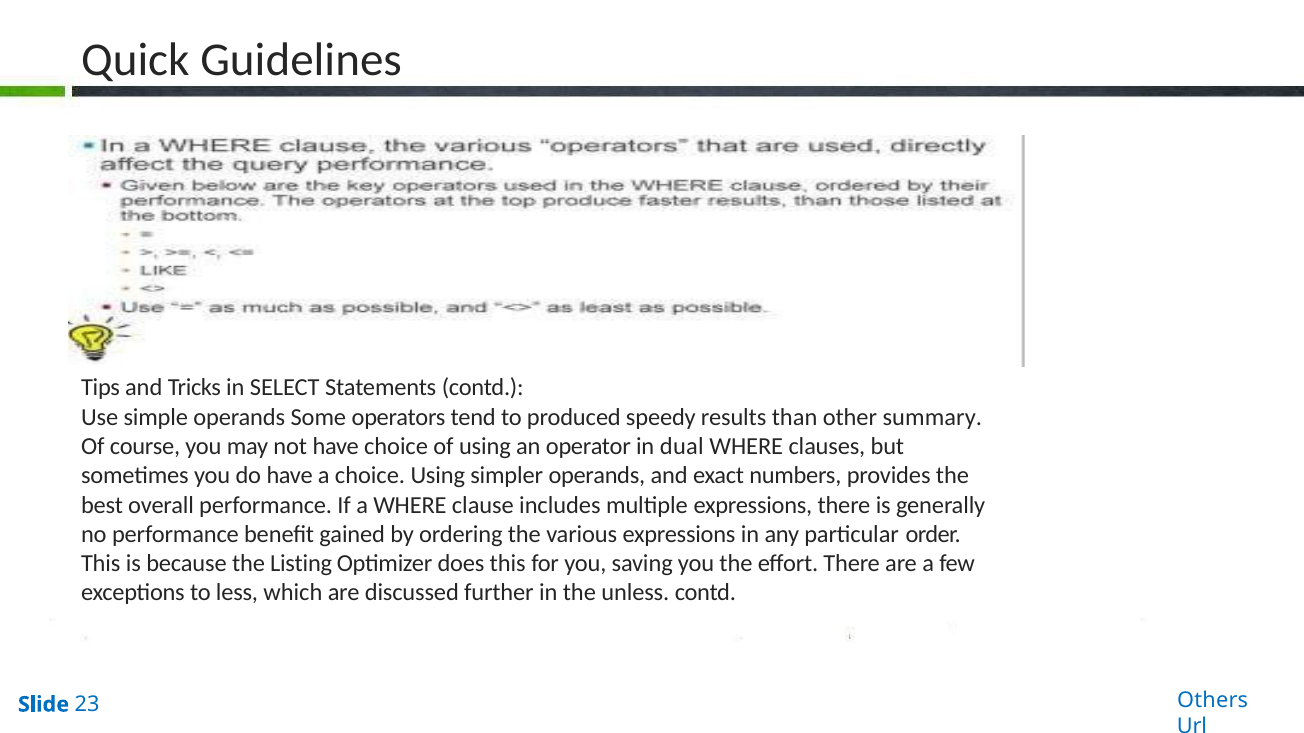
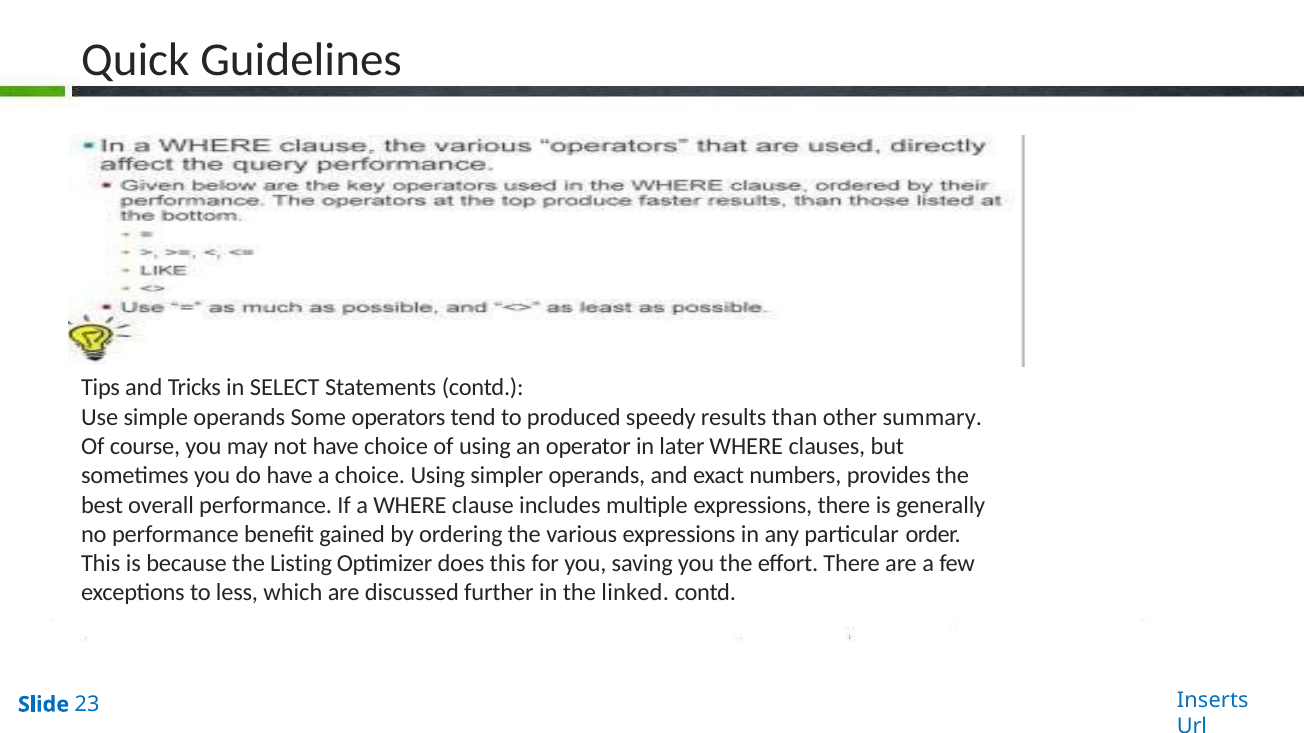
dual: dual -> later (682, 447)
unless: unless -> linked (635, 593)
Others: Others -> Inserts (1213, 700)
